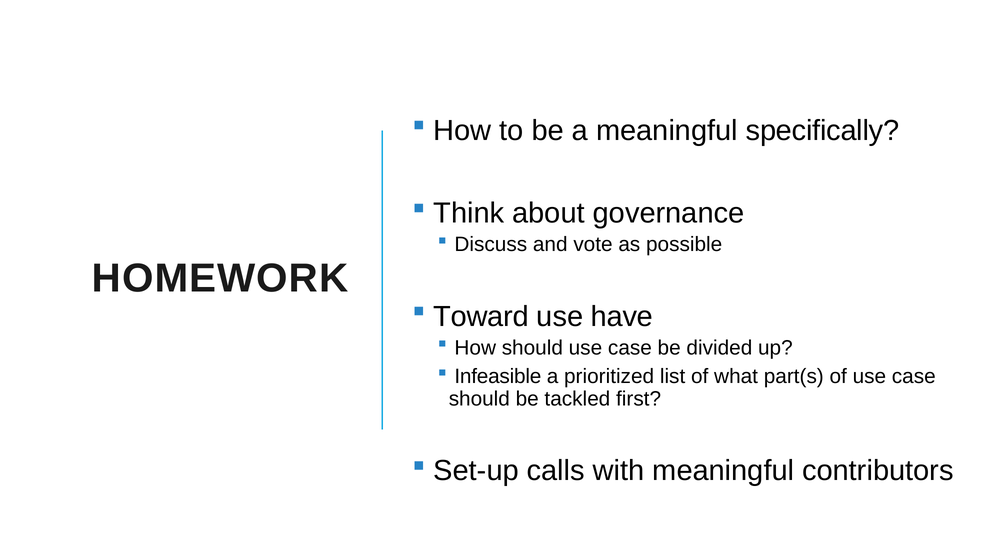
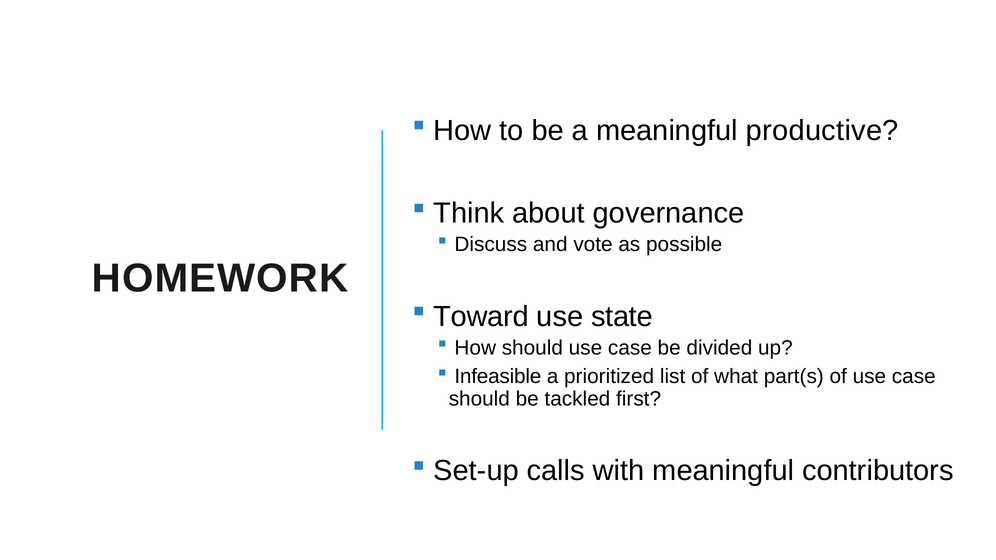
specifically: specifically -> productive (822, 131)
have: have -> state (622, 317)
